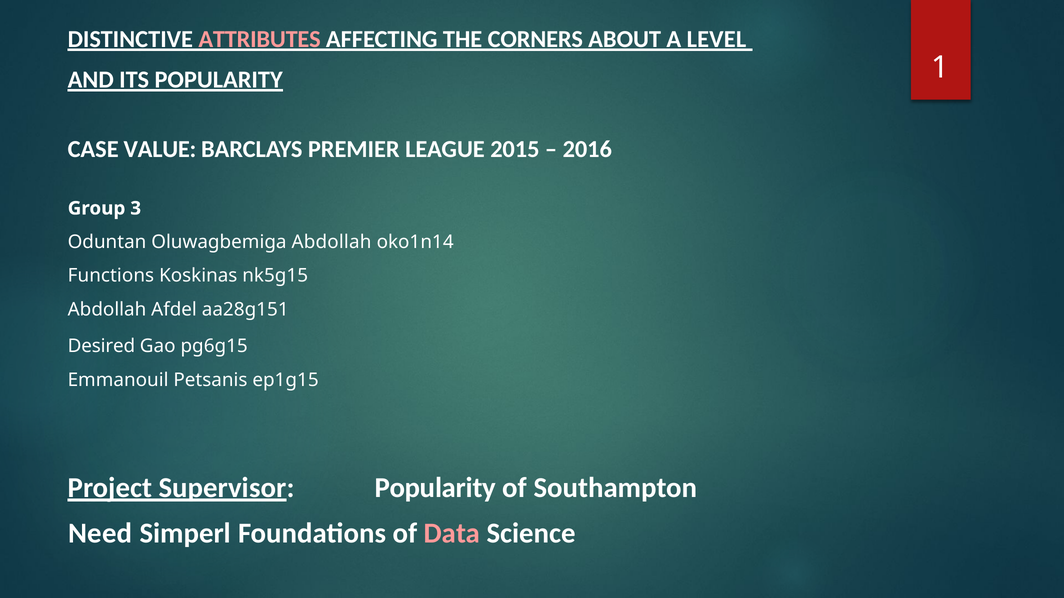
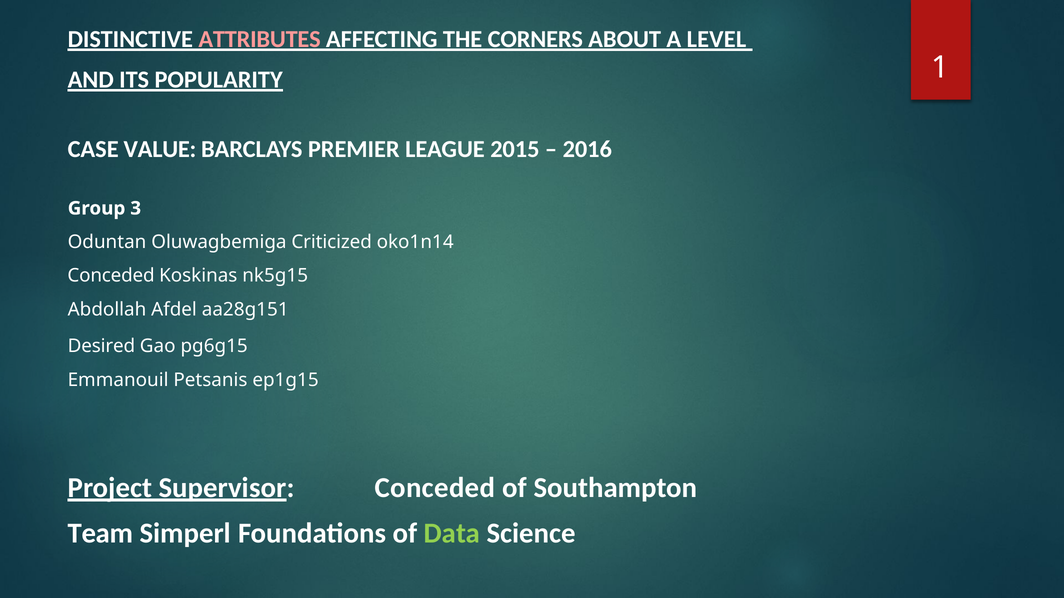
Oluwagbemiga Abdollah: Abdollah -> Criticized (332, 242)
Functions: Functions -> Conceded (111, 276)
Supervisor Popularity: Popularity -> Conceded (435, 488)
Need: Need -> Team (100, 534)
Data colour: pink -> light green (452, 534)
